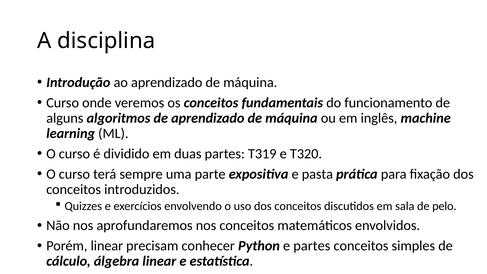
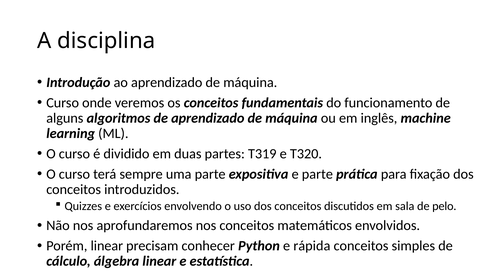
e pasta: pasta -> parte (317, 174)
e partes: partes -> rápida (312, 246)
